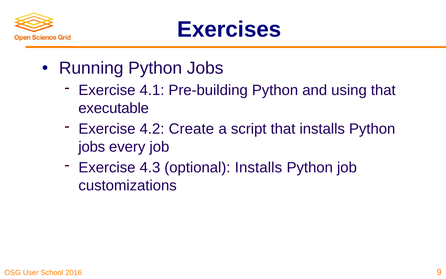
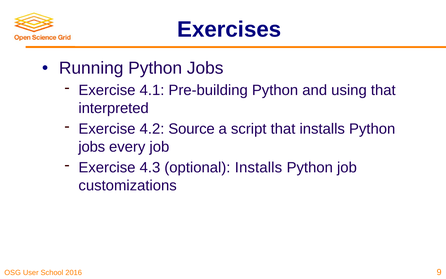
executable: executable -> interpreted (114, 108)
Create: Create -> Source (192, 129)
